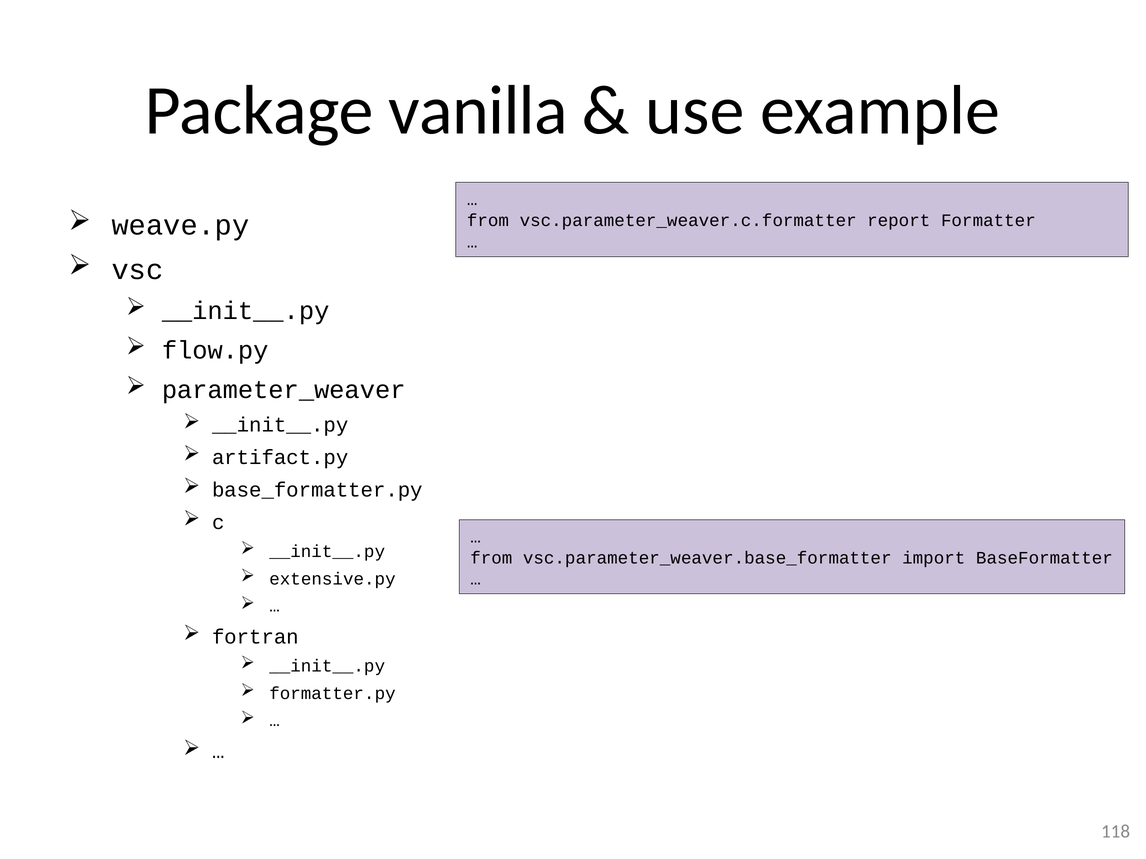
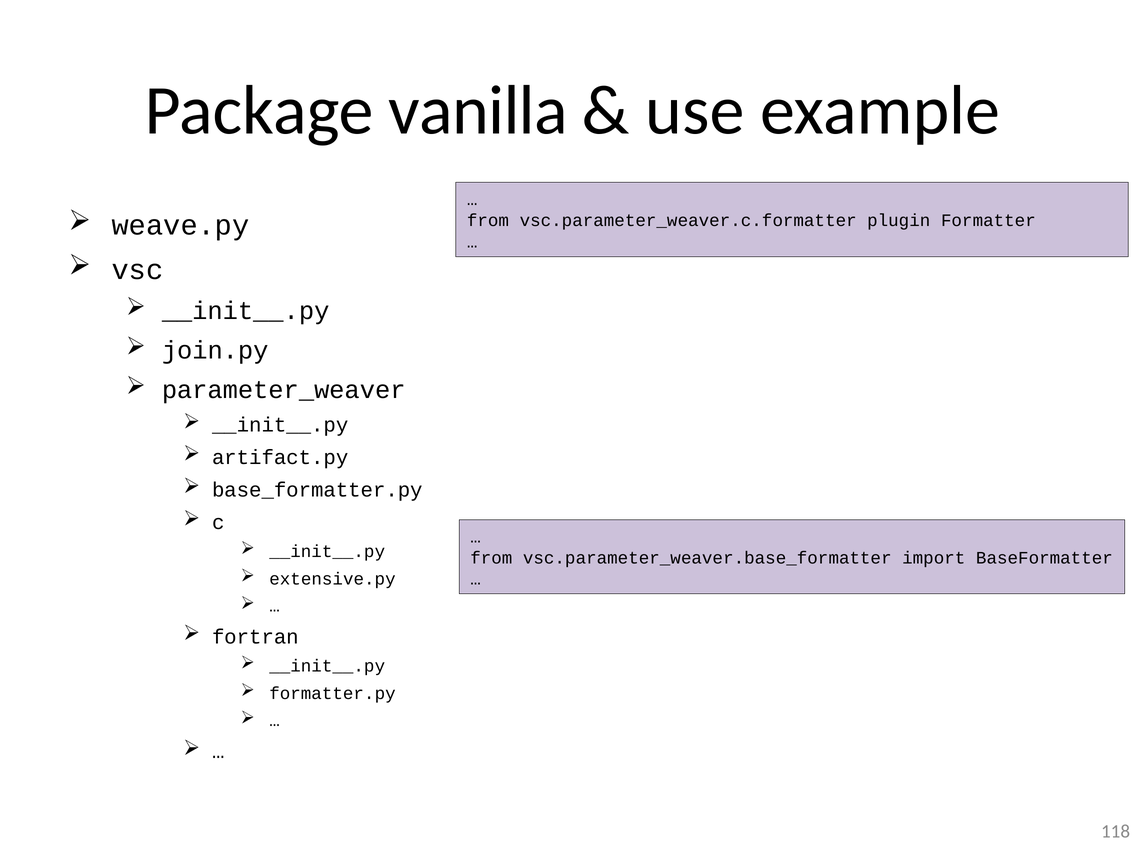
report: report -> plugin (899, 221)
flow.py: flow.py -> join.py (215, 351)
